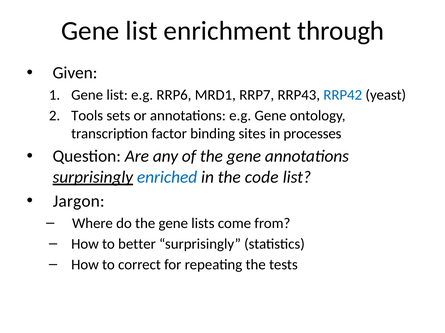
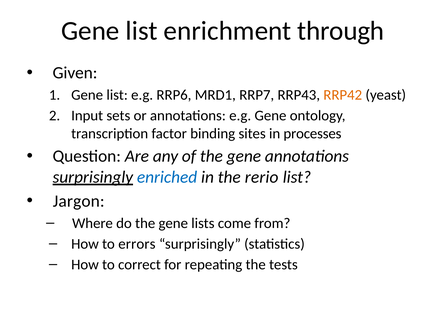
RRP42 colour: blue -> orange (343, 95)
Tools: Tools -> Input (87, 116)
code: code -> rerio (262, 177)
better: better -> errors (137, 244)
